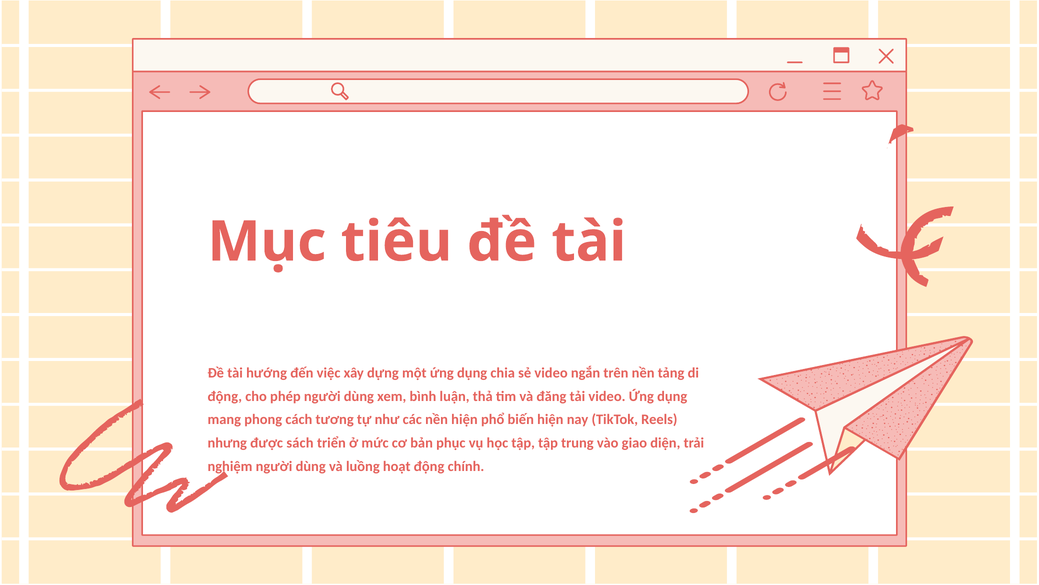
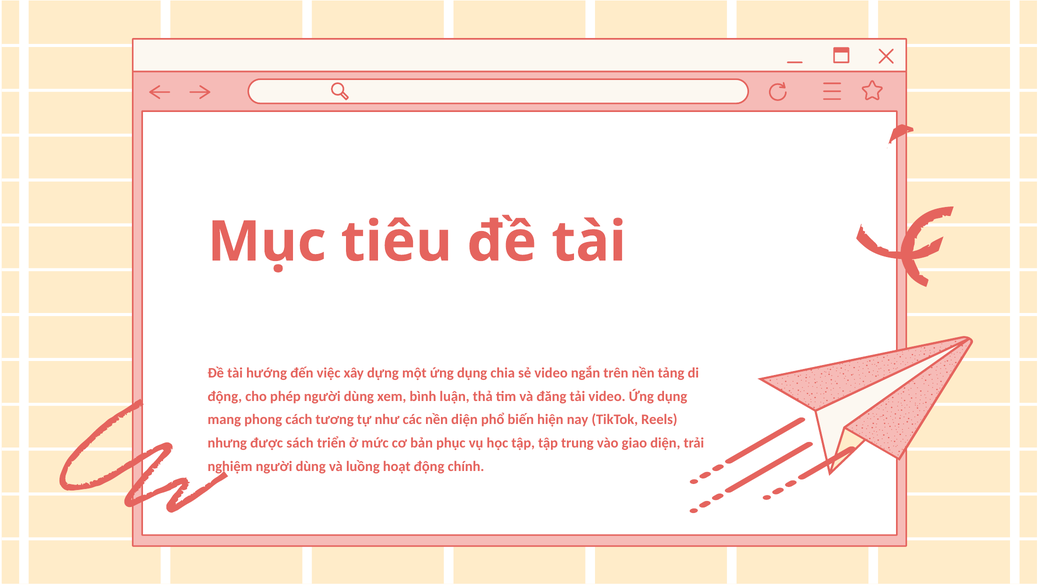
nền hiện: hiện -> diện (464, 419)
